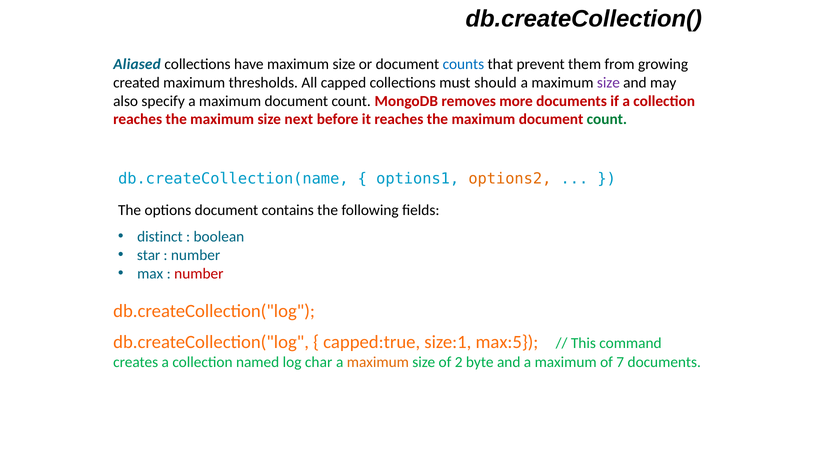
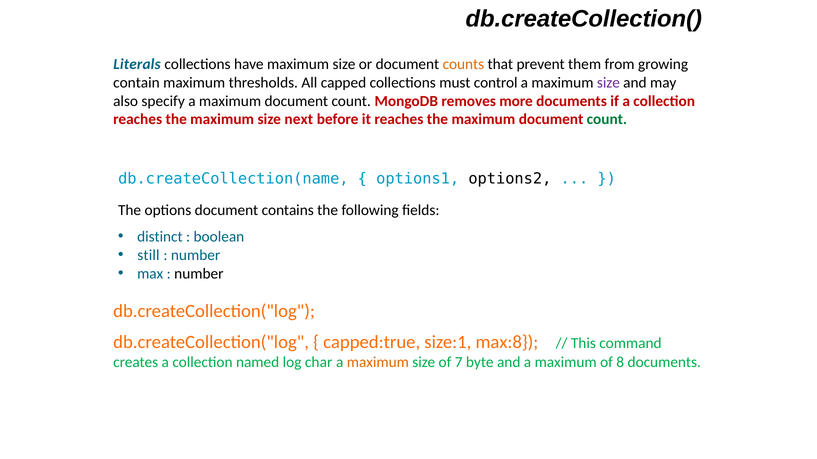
Aliased: Aliased -> Literals (137, 64)
counts colour: blue -> orange (463, 64)
created: created -> contain (136, 83)
should: should -> control (496, 83)
options2 colour: orange -> black (510, 179)
star: star -> still (148, 255)
number colour: red -> black (199, 274)
max:5: max:5 -> max:8 (507, 342)
2: 2 -> 7 (459, 363)
7: 7 -> 8 (620, 363)
